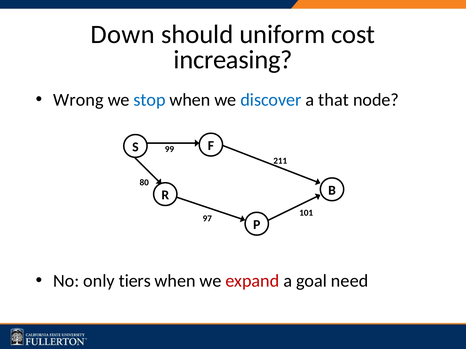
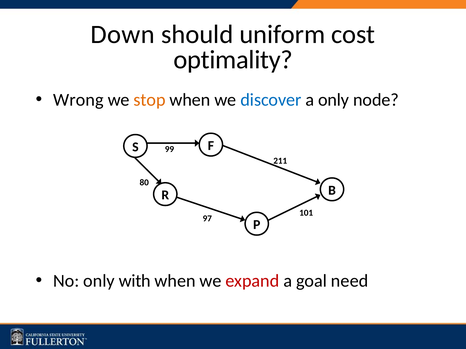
increasing: increasing -> optimality (233, 60)
stop colour: blue -> orange (150, 100)
a that: that -> only (334, 100)
tiers: tiers -> with (135, 281)
